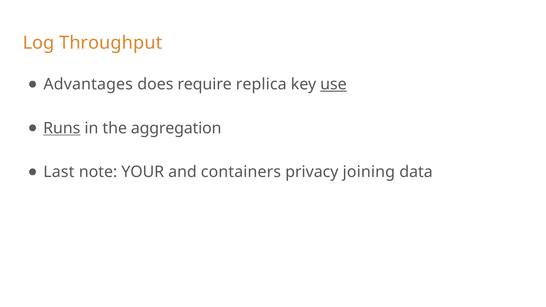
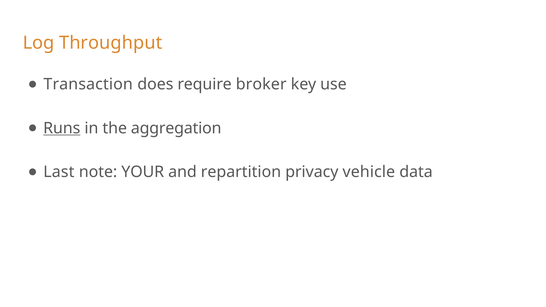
Advantages: Advantages -> Transaction (88, 84)
replica: replica -> broker (261, 84)
use underline: present -> none (333, 84)
containers: containers -> repartition (241, 172)
joining: joining -> vehicle (369, 172)
